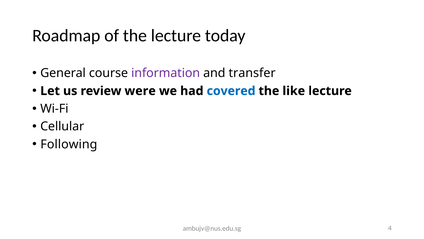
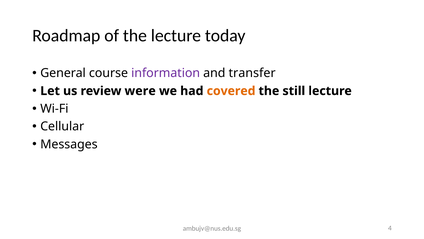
covered colour: blue -> orange (231, 91)
like: like -> still (294, 91)
Following: Following -> Messages (69, 144)
